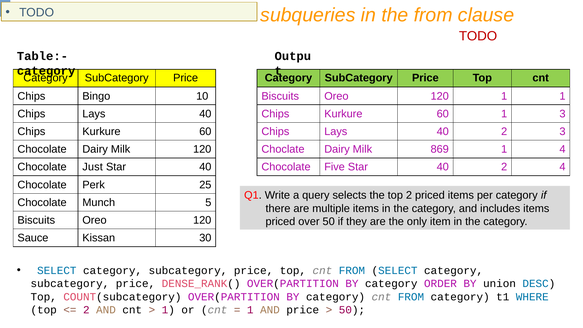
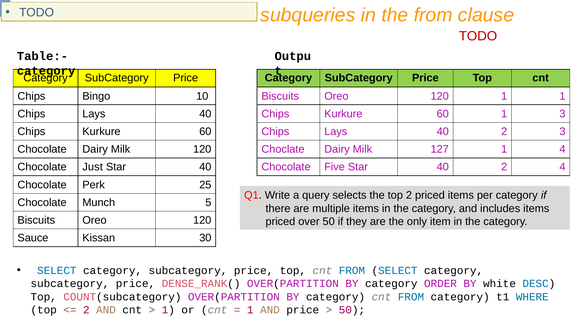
869: 869 -> 127 (440, 149)
union: union -> white (500, 284)
